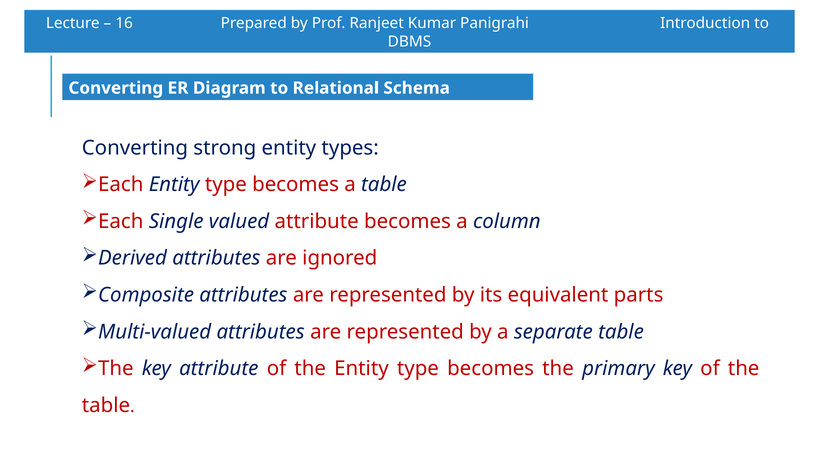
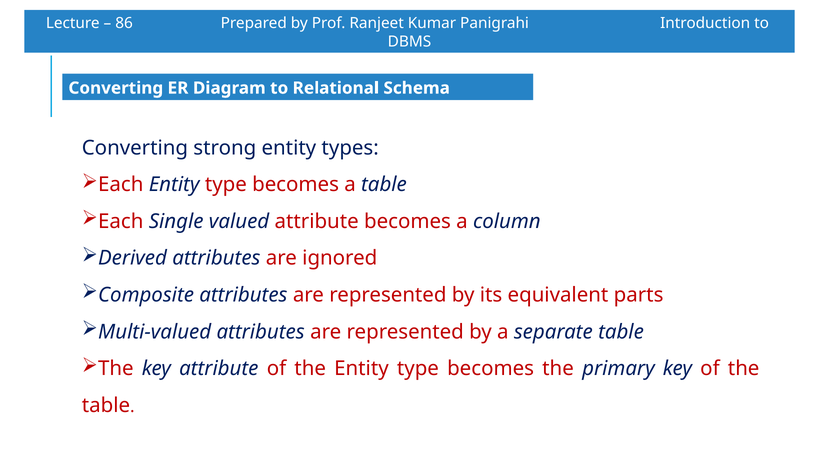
16: 16 -> 86 (124, 23)
